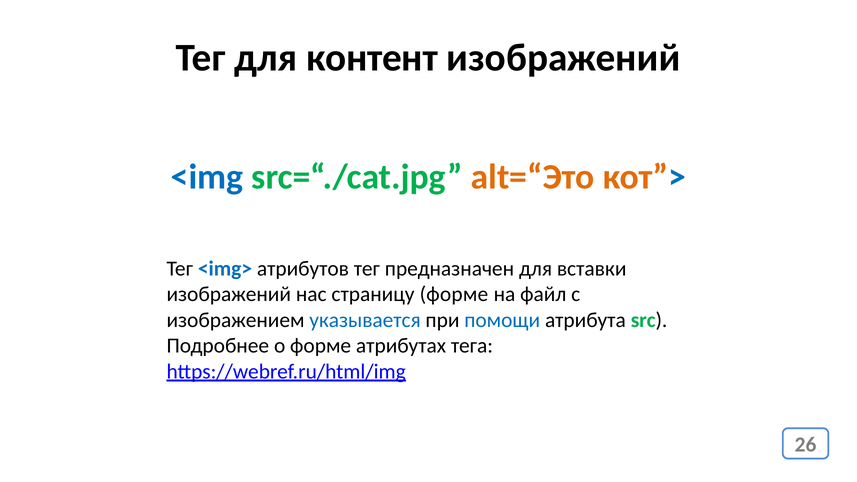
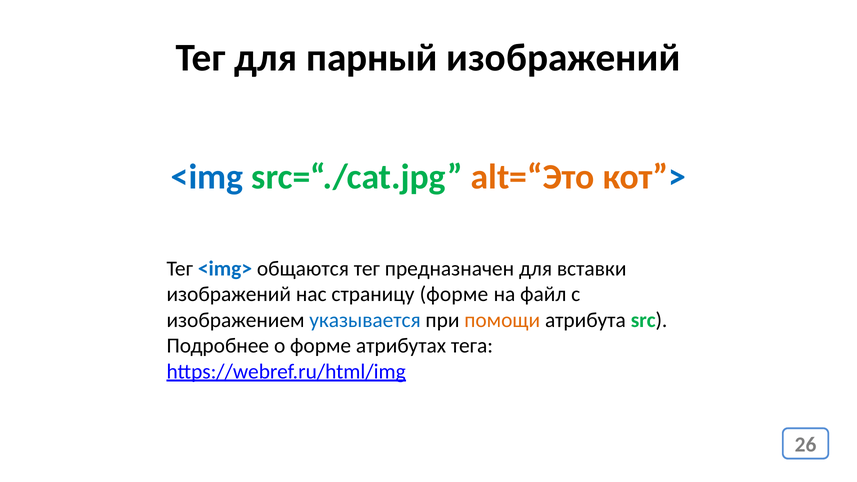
контент: контент -> парный (372, 58)
атрибутов: атрибутов -> общаются (303, 269)
помощи colour: blue -> orange (502, 320)
